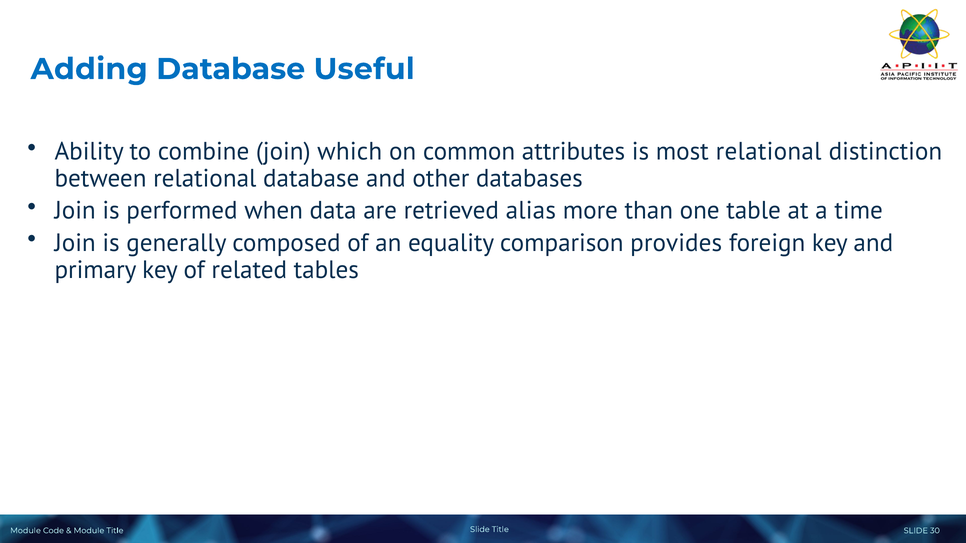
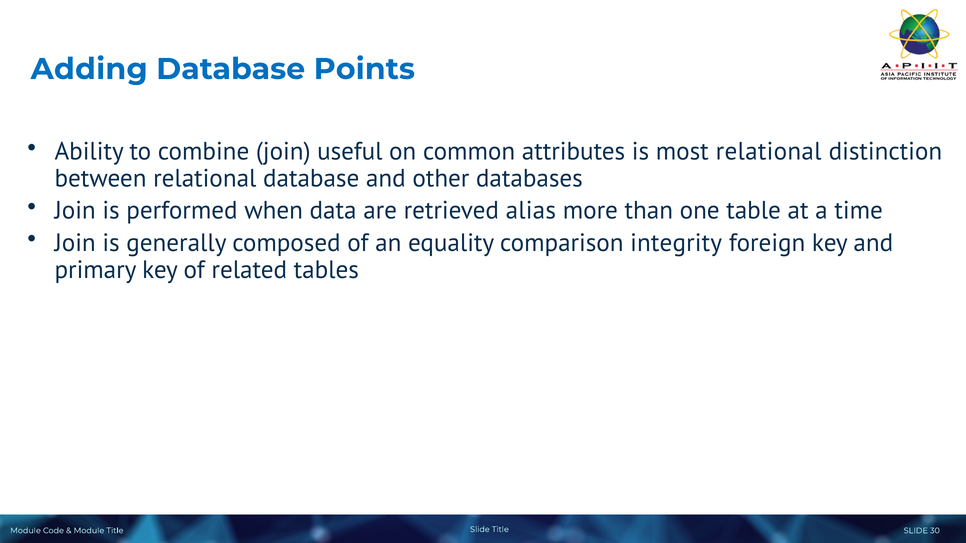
Useful: Useful -> Points (364, 69)
which: which -> useful (350, 152)
provides: provides -> integrity (676, 243)
